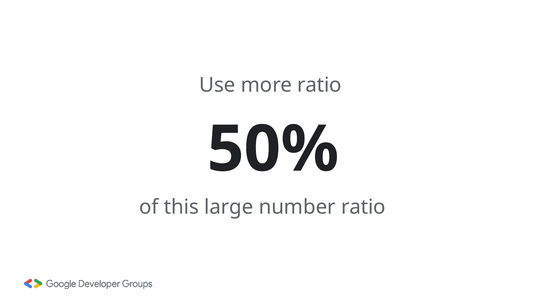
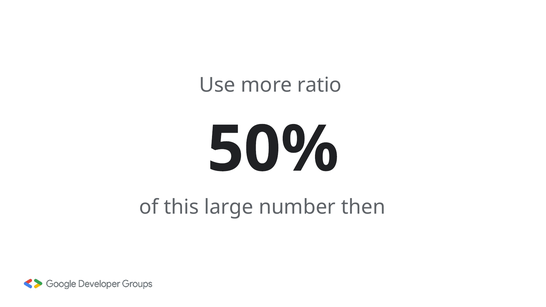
number ratio: ratio -> then (363, 207)
